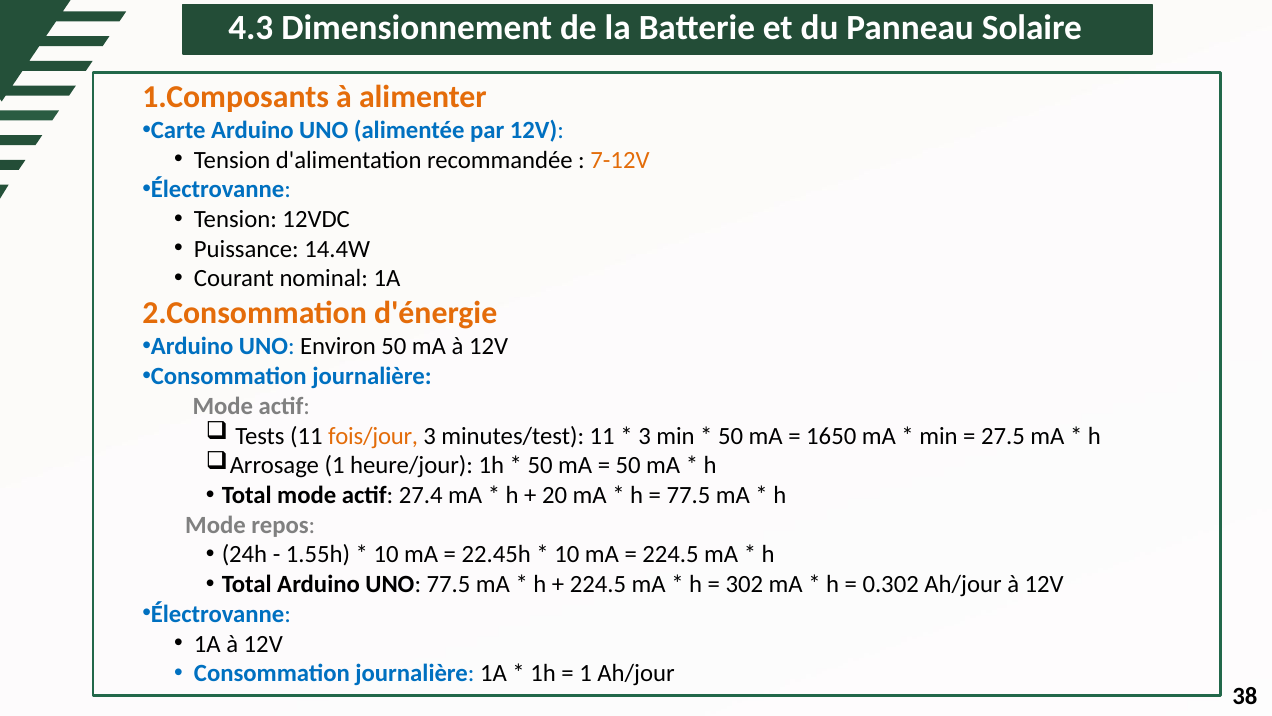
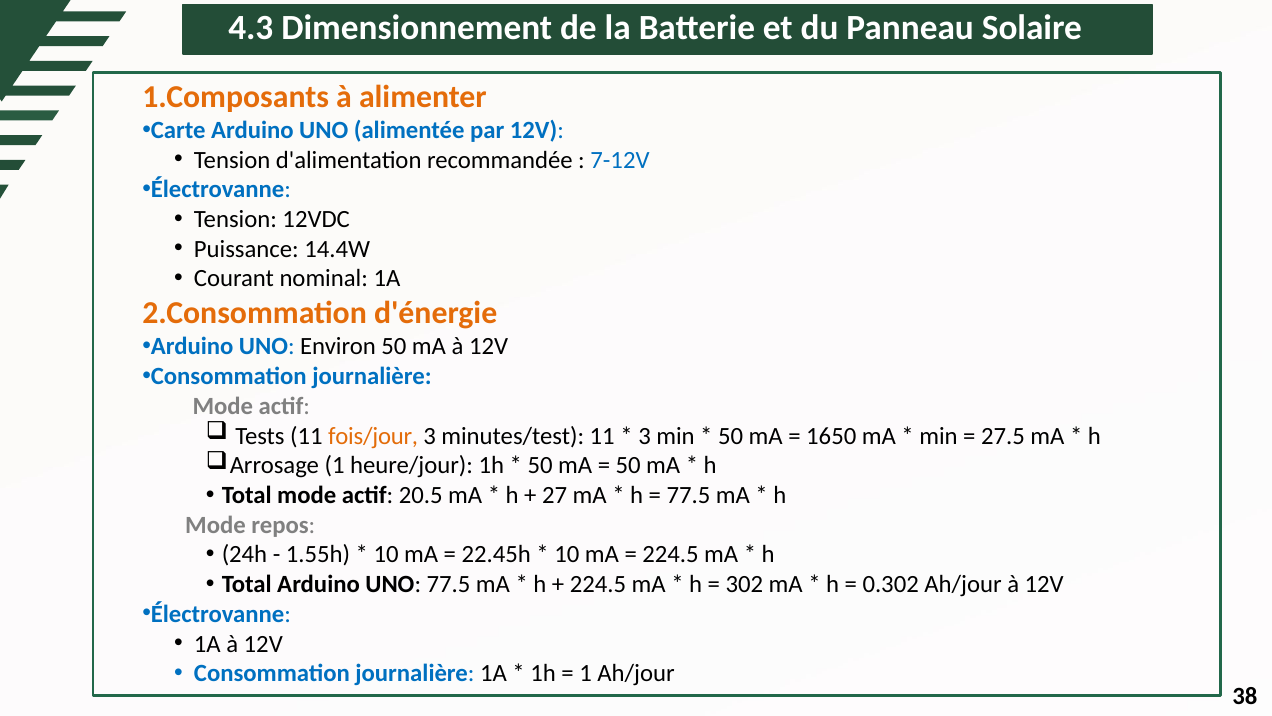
7-12V colour: orange -> blue (620, 160)
27.4: 27.4 -> 20.5 (421, 495)
20: 20 -> 27 (555, 495)
